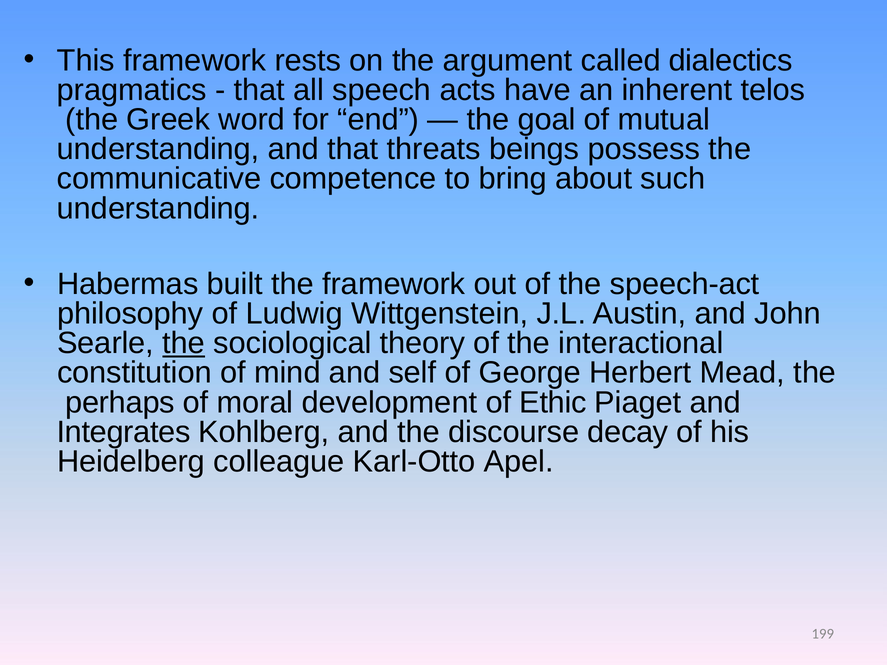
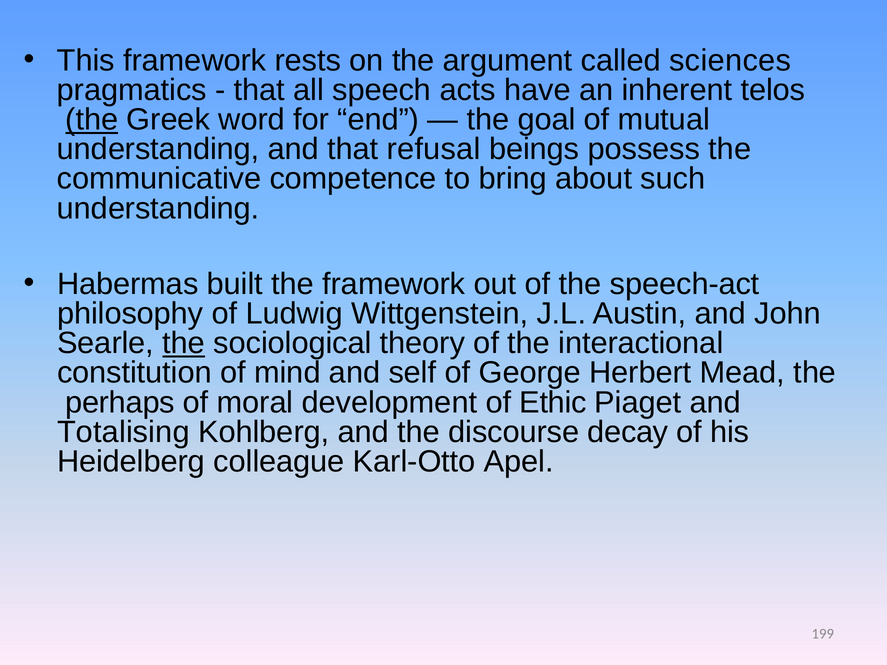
dialectics: dialectics -> sciences (730, 61)
the underline: none -> present (92, 120)
threats: threats -> refusal (434, 149)
Integrates: Integrates -> Totalising (123, 432)
